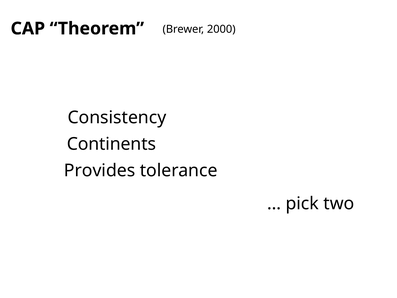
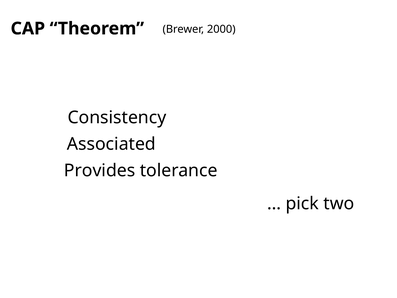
Continents: Continents -> Associated (111, 144)
